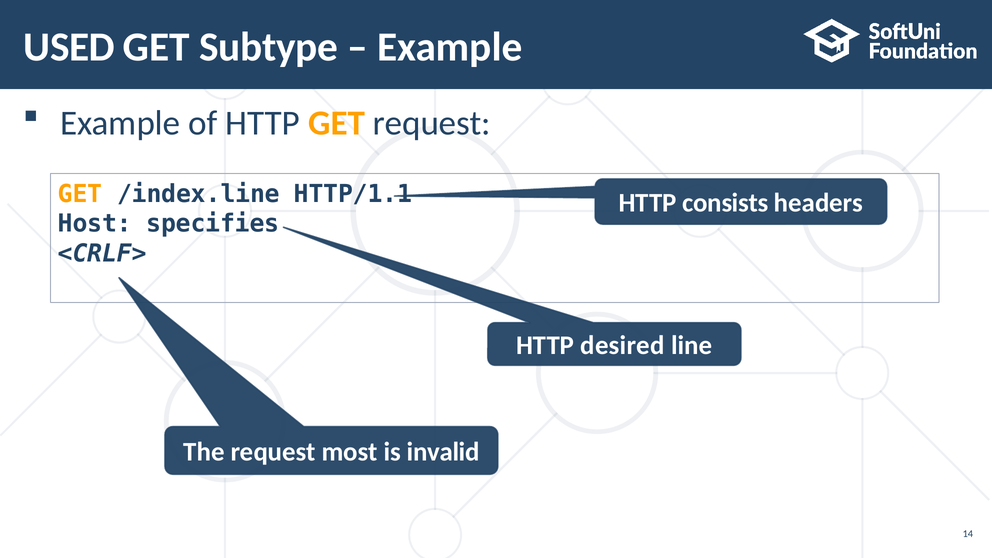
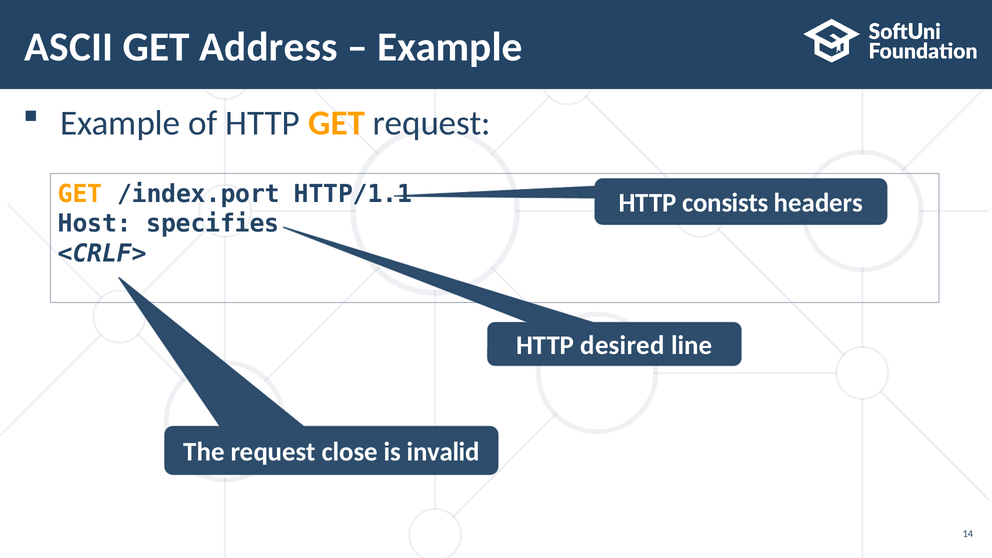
USED: USED -> ASCII (69, 47)
Subtype: Subtype -> Address (268, 47)
/index.line: /index.line -> /index.port (198, 194)
most: most -> close (350, 452)
